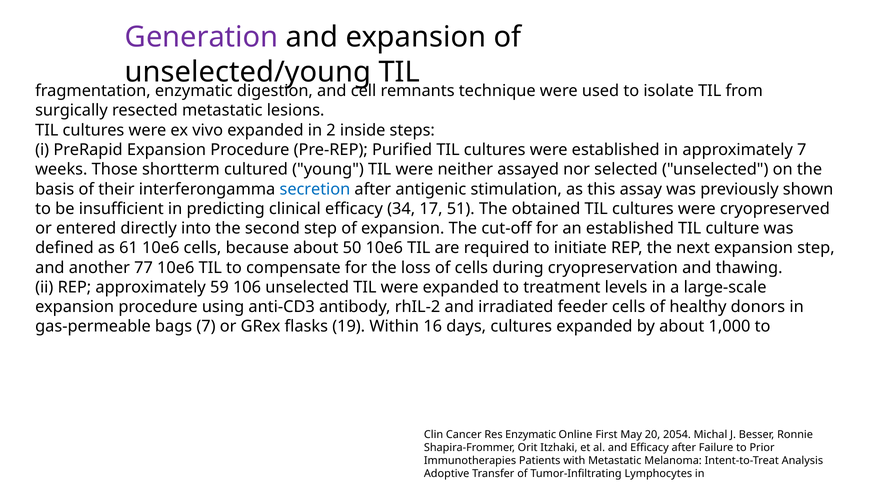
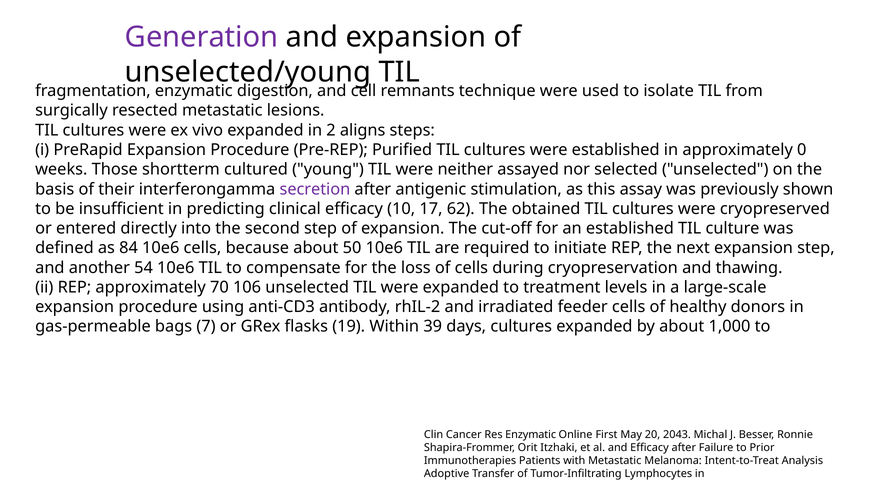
inside: inside -> aligns (363, 130)
approximately 7: 7 -> 0 (802, 150)
secretion colour: blue -> purple (315, 189)
34: 34 -> 10 (401, 209)
51: 51 -> 62 (461, 209)
61: 61 -> 84 (129, 248)
77: 77 -> 54 (144, 268)
59: 59 -> 70 (219, 287)
16: 16 -> 39 (433, 327)
2054: 2054 -> 2043 (677, 435)
